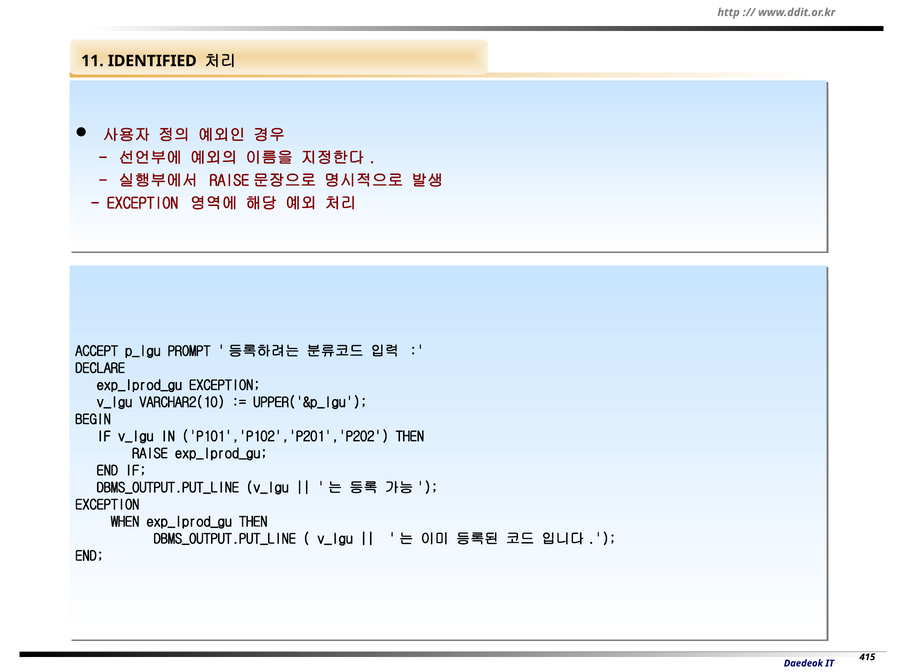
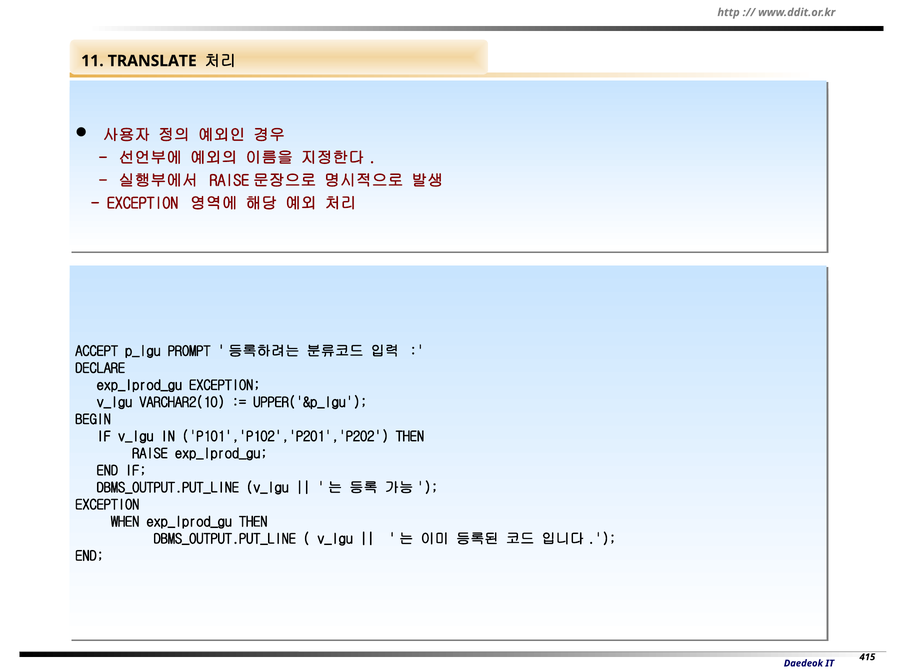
IDENTIFIED: IDENTIFIED -> TRANSLATE (152, 61)
